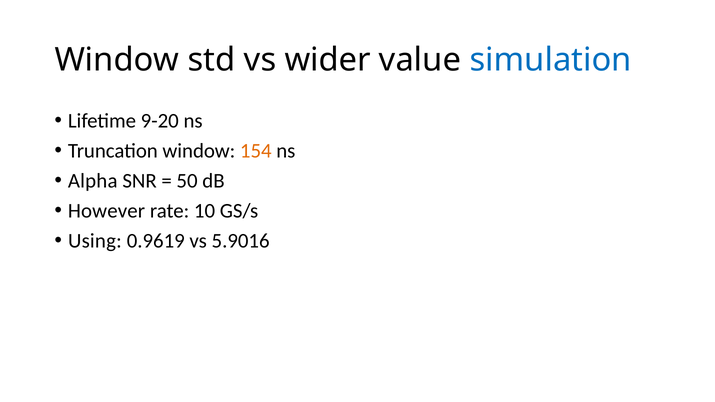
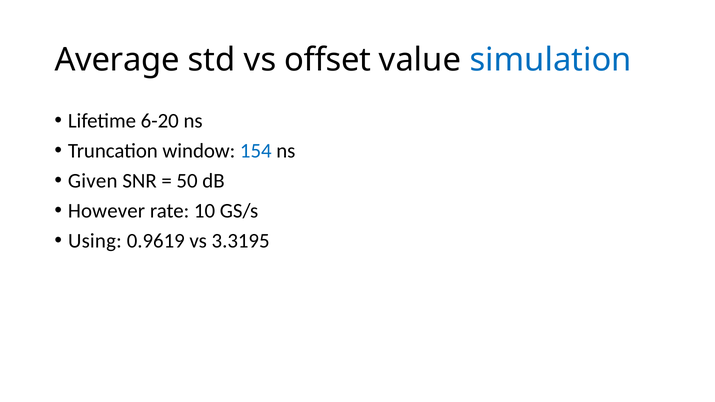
Window: Window -> Average (117, 60)
wider: wider -> offset (328, 60)
9-20: 9-20 -> 6-20 (160, 121)
154 colour: orange -> blue (256, 151)
Alpha: Alpha -> Given (93, 181)
5.9016: 5.9016 -> 3.3195 (241, 241)
